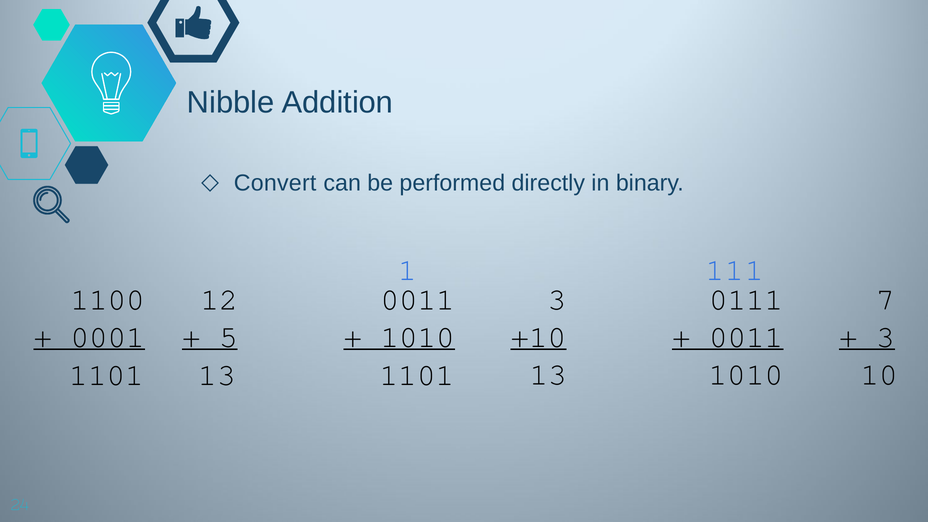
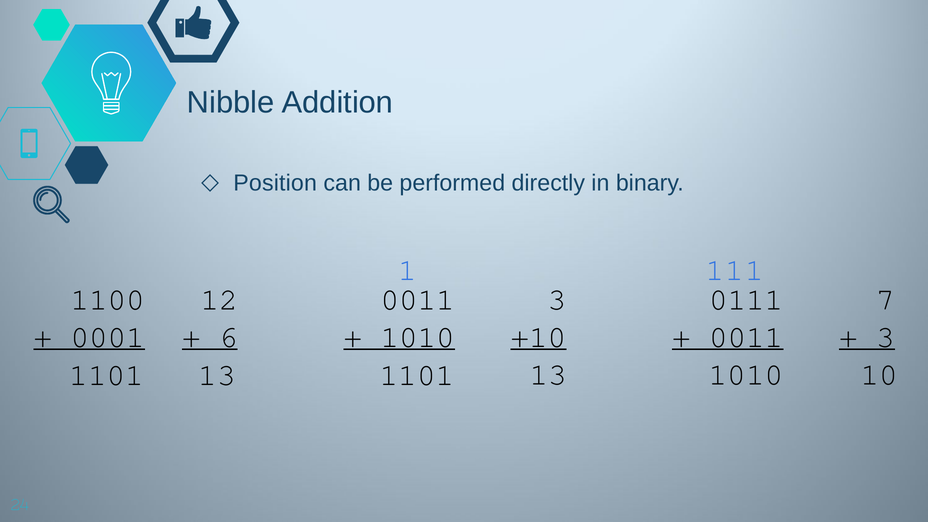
Convert: Convert -> Position (275, 183)
5: 5 -> 6 (228, 337)
